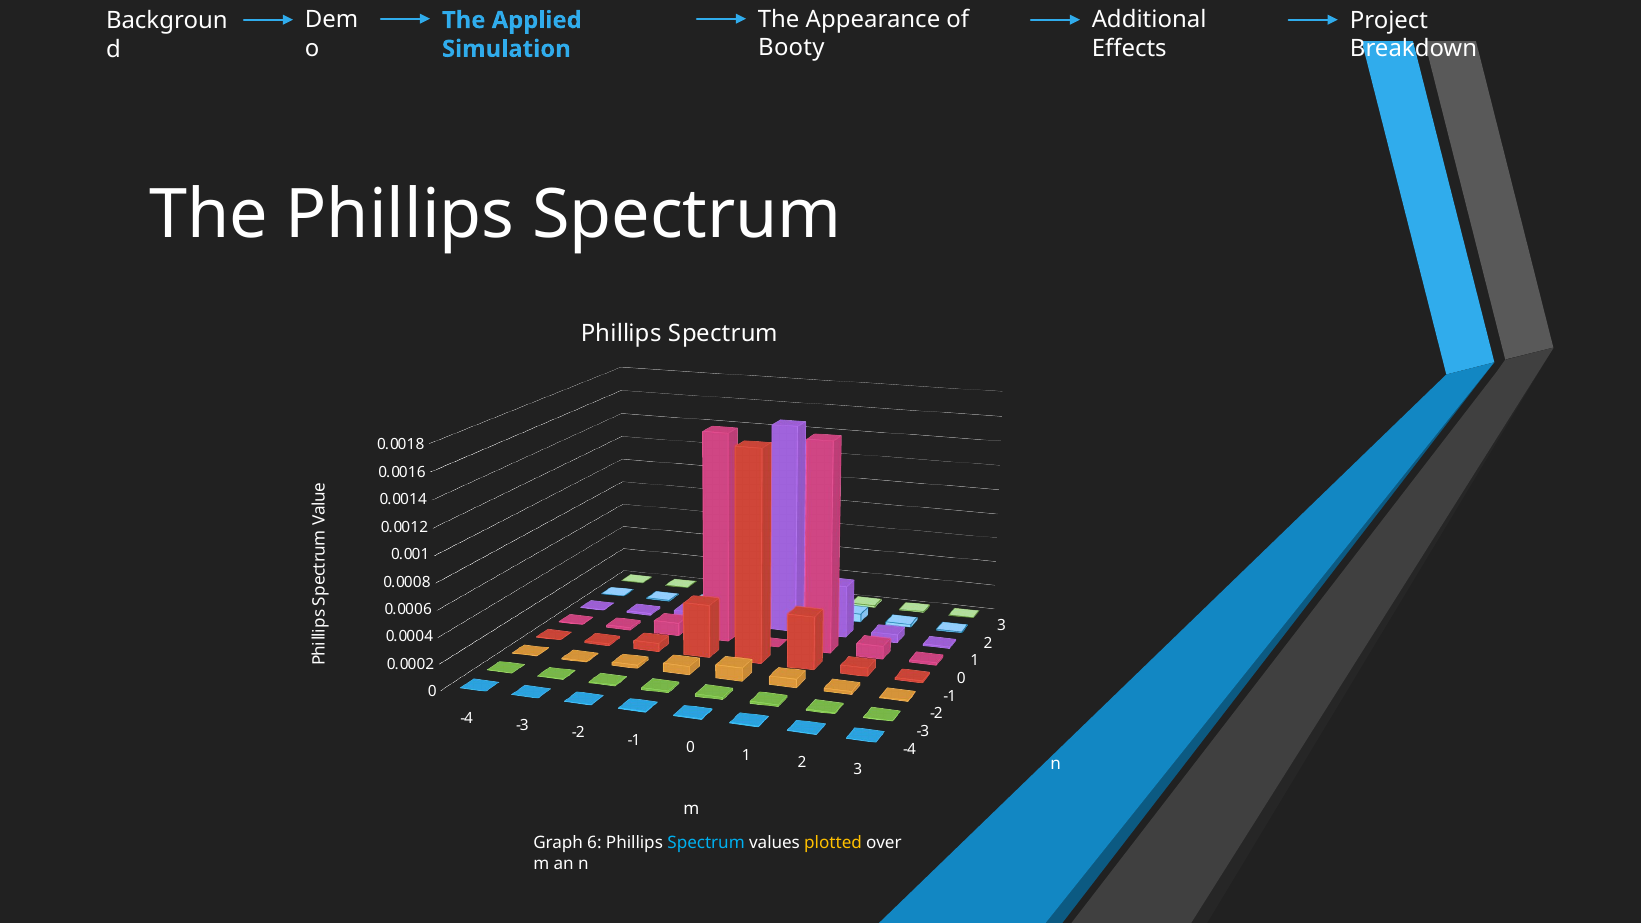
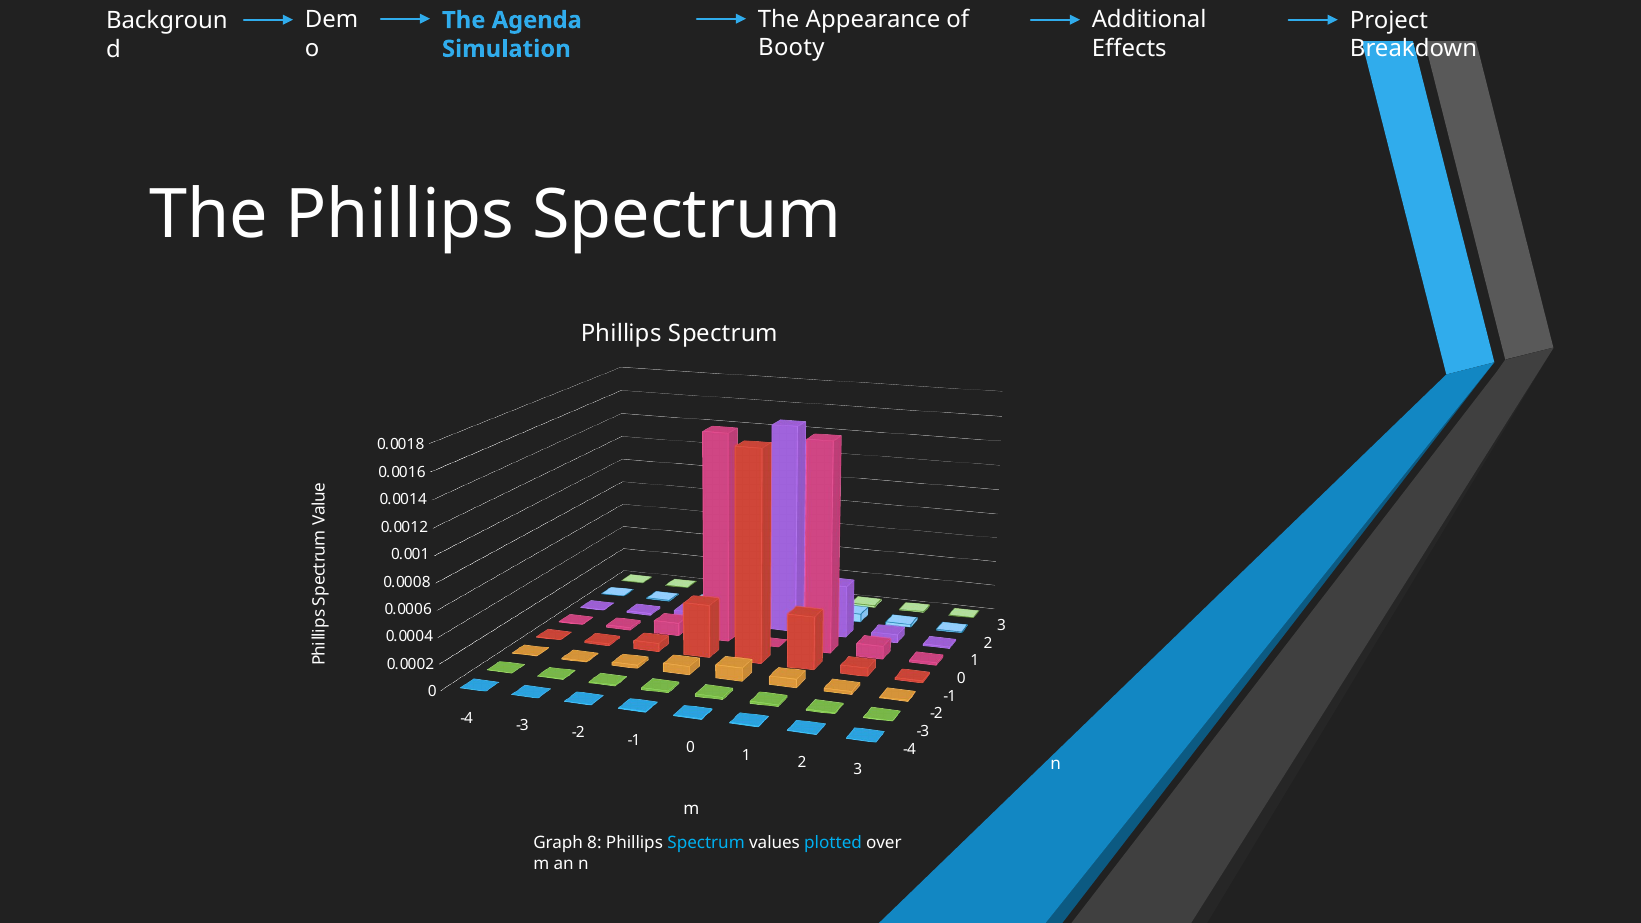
Applied: Applied -> Agenda (537, 20)
6: 6 -> 8 (594, 843)
plotted colour: yellow -> light blue (833, 843)
